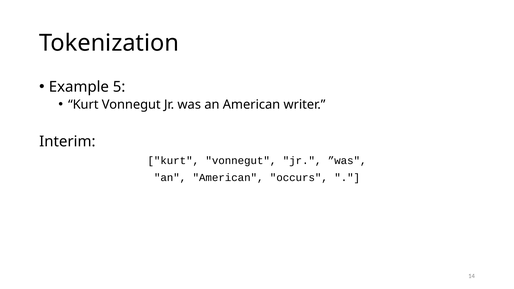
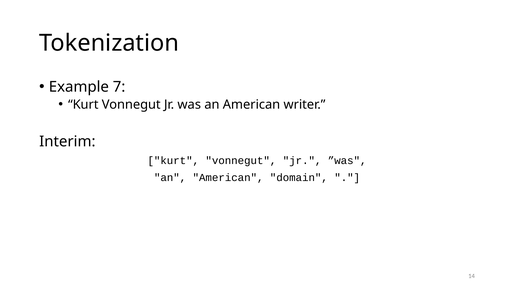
5: 5 -> 7 (119, 87)
occurs: occurs -> domain (299, 178)
